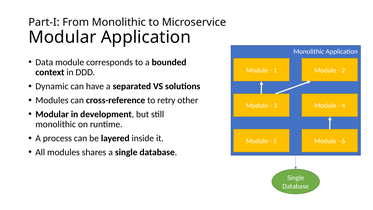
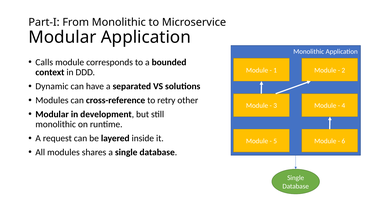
Data: Data -> Calls (44, 62)
process: process -> request (57, 138)
